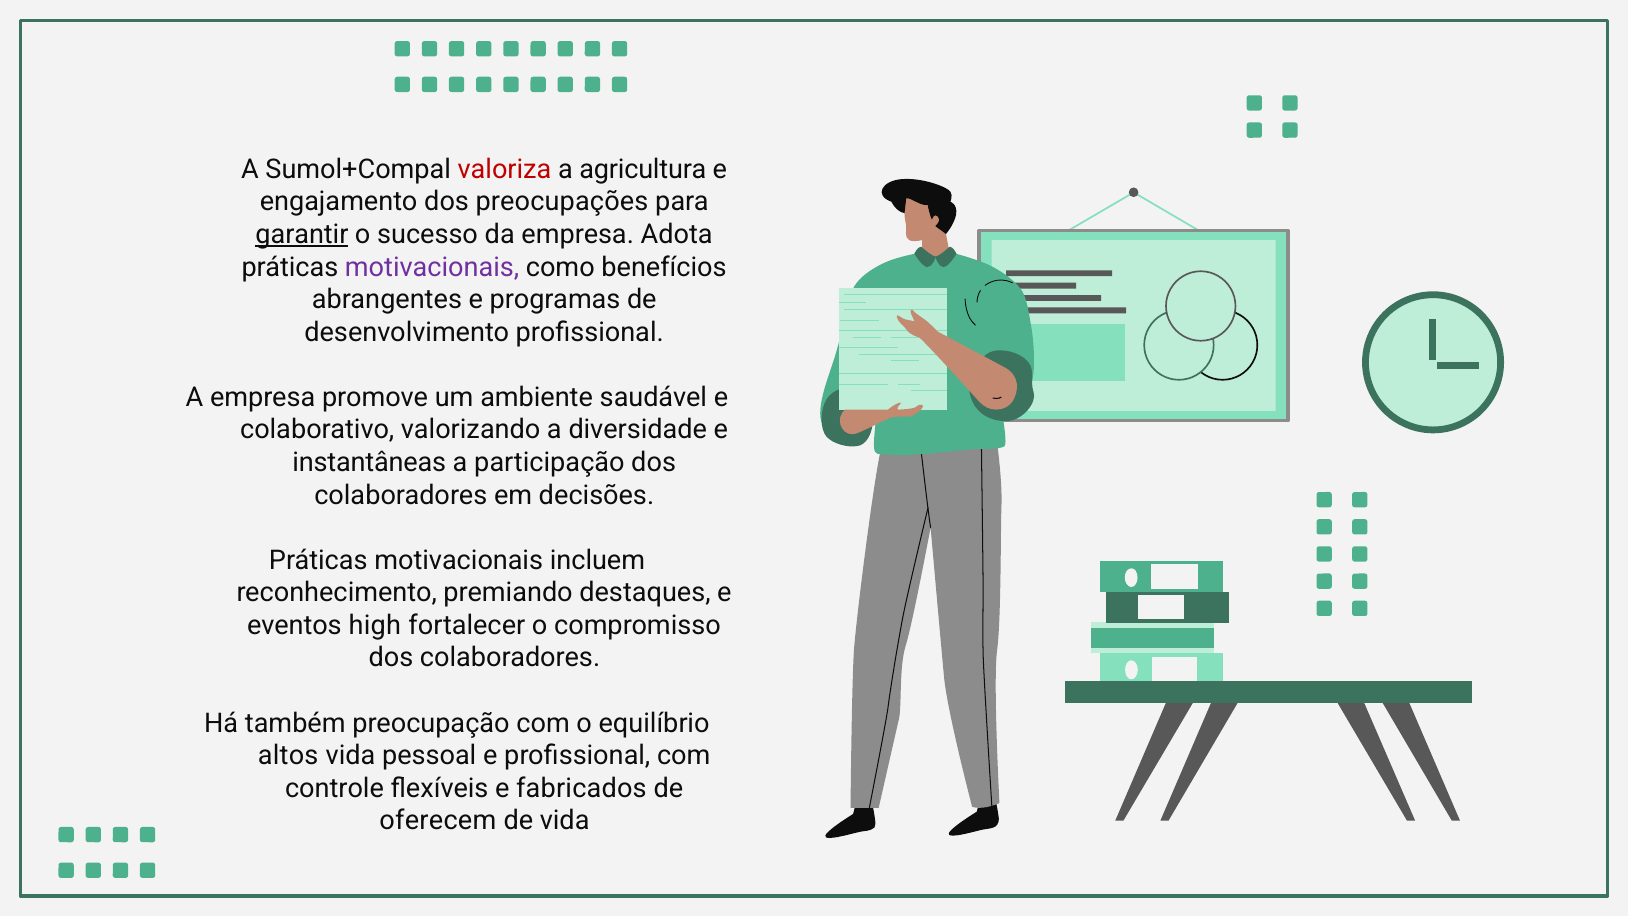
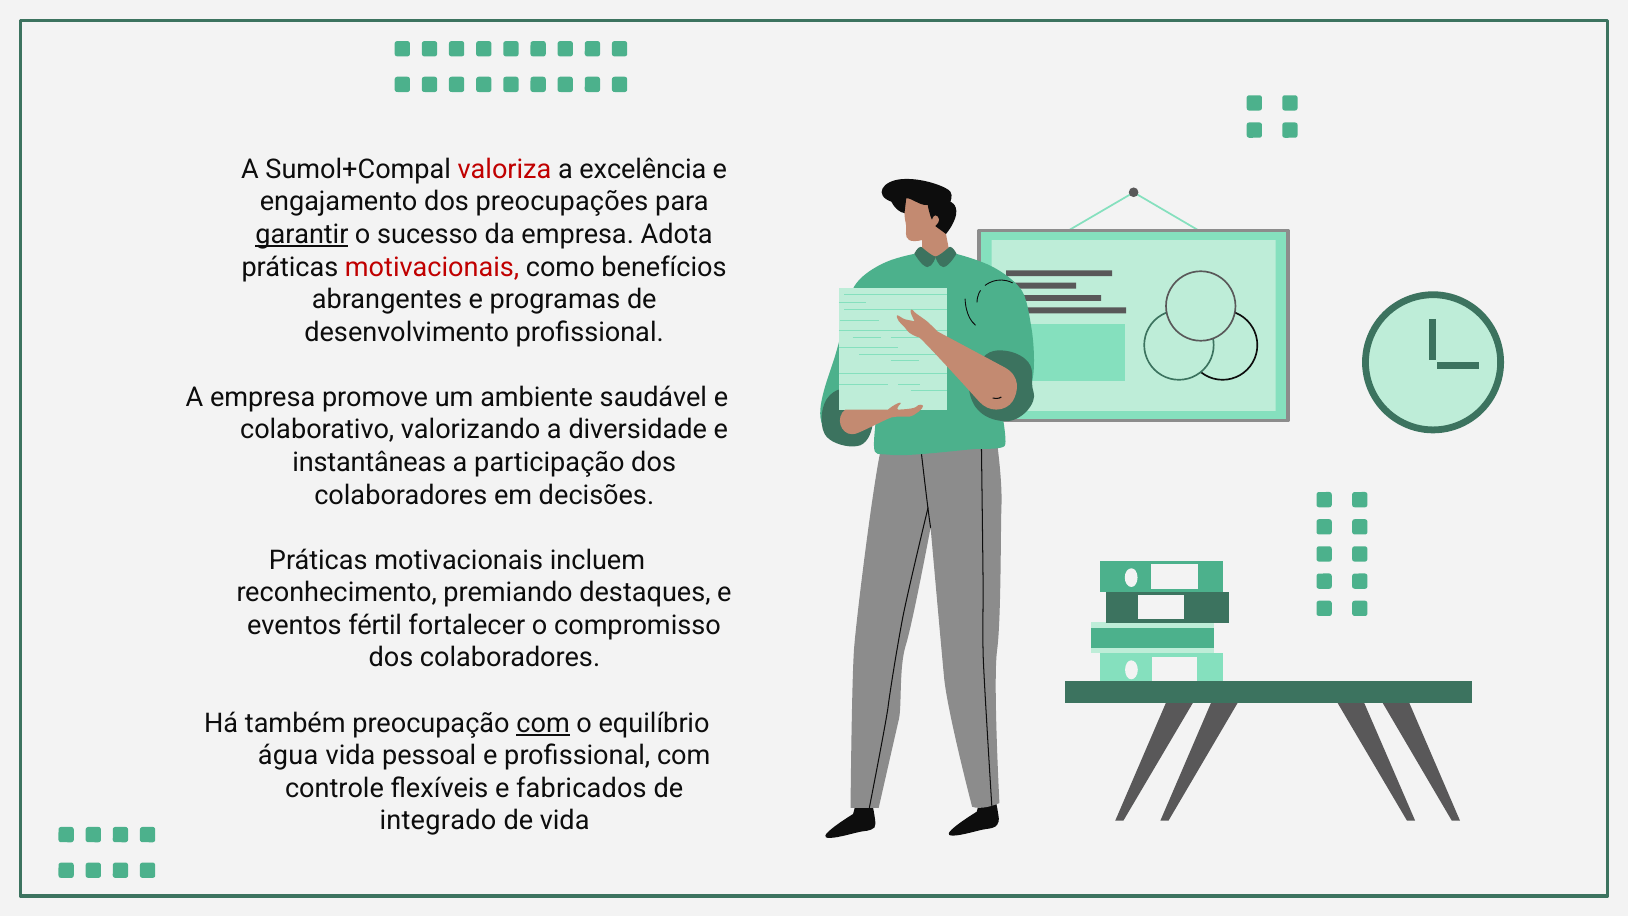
agricultura: agricultura -> excelência (643, 169)
motivacionais colour: purple -> red (432, 267)
high: high -> fértil (375, 625)
com underline: none -> present (543, 723)
altos: altos -> água (288, 756)
oferecem: oferecem -> integrado (438, 821)
